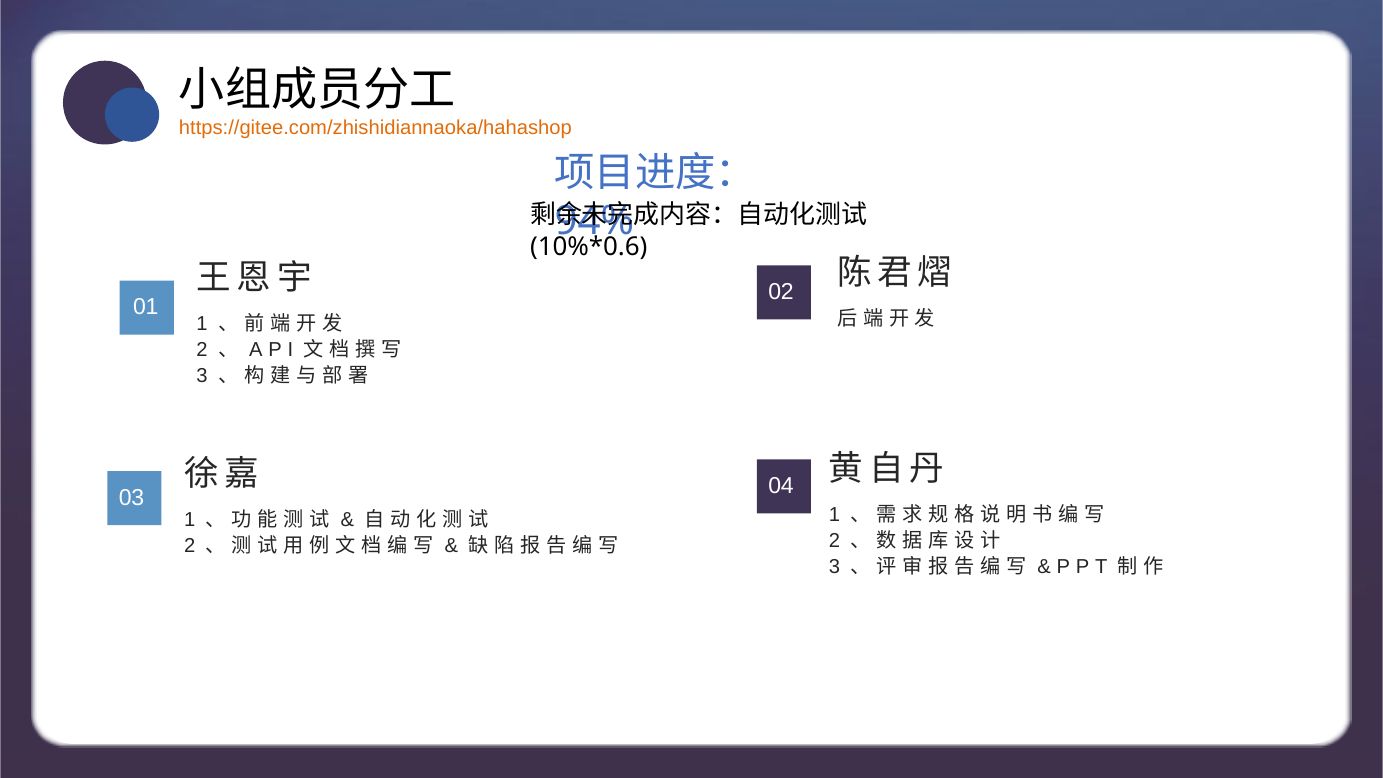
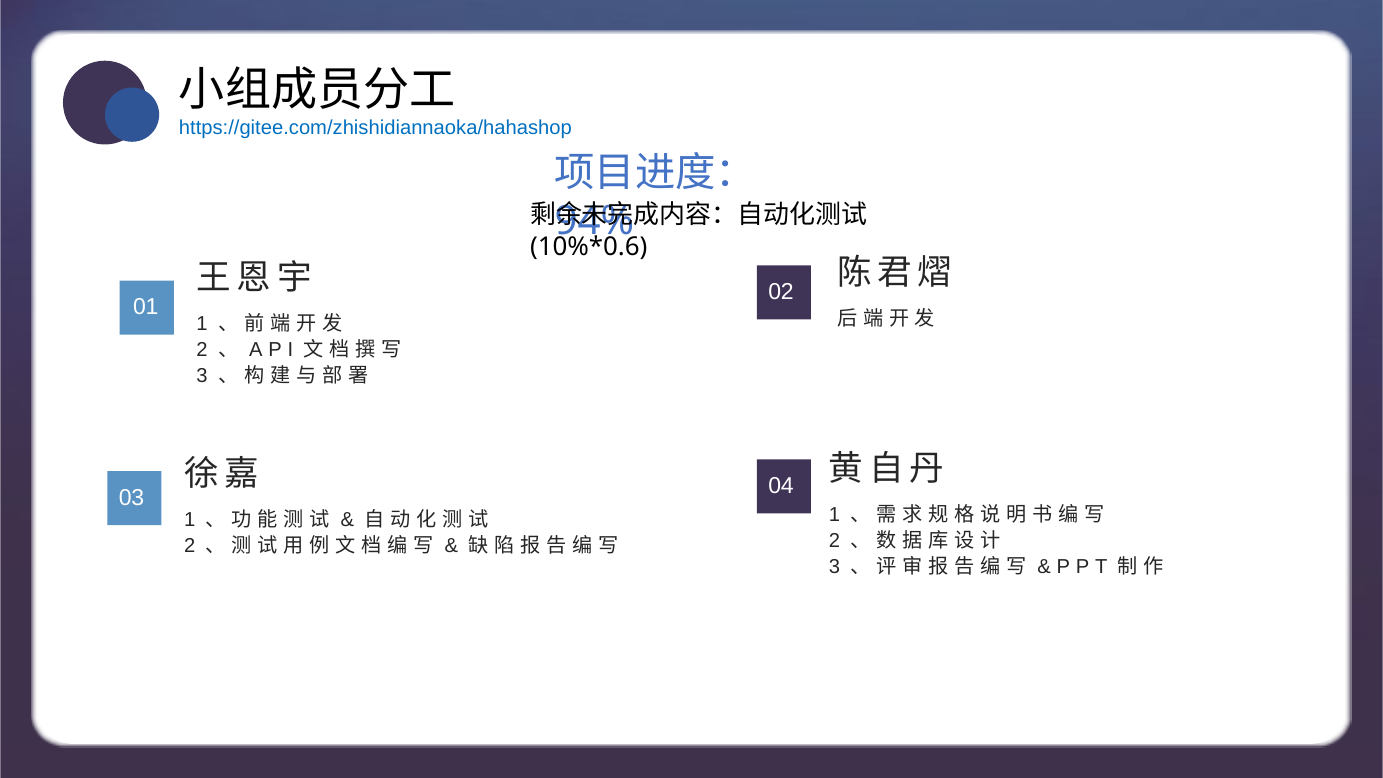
https://gitee.com/zhishidiannaoka/hahashop colour: orange -> blue (375, 128)
